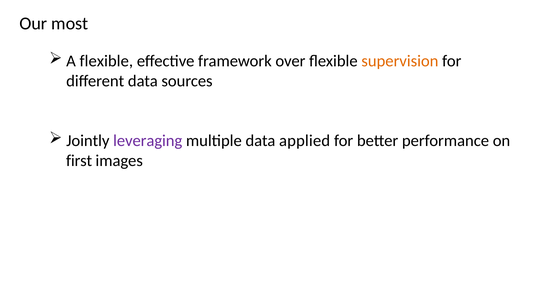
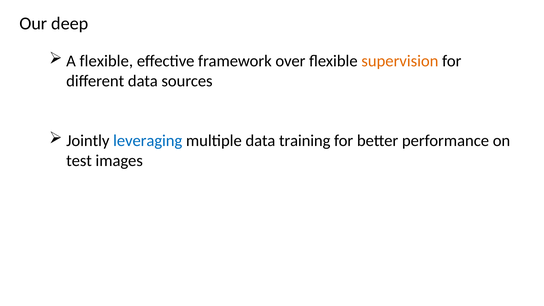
most: most -> deep (70, 24)
leveraging colour: purple -> blue (148, 141)
applied: applied -> training (305, 141)
first: first -> test (79, 161)
